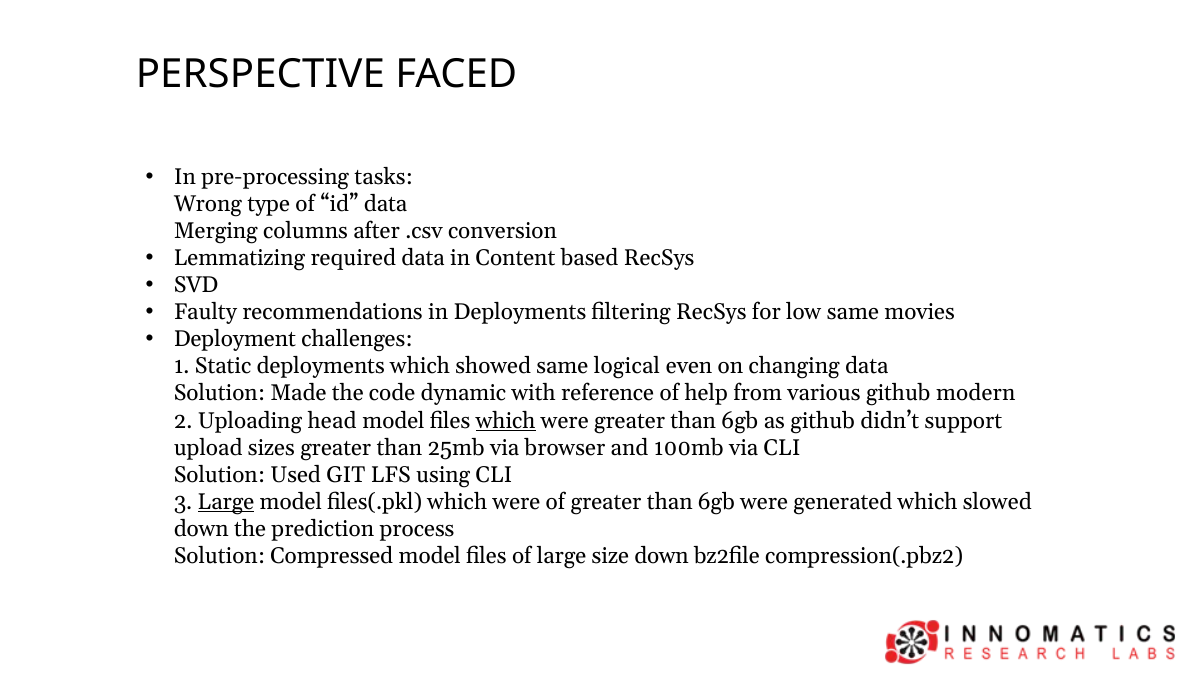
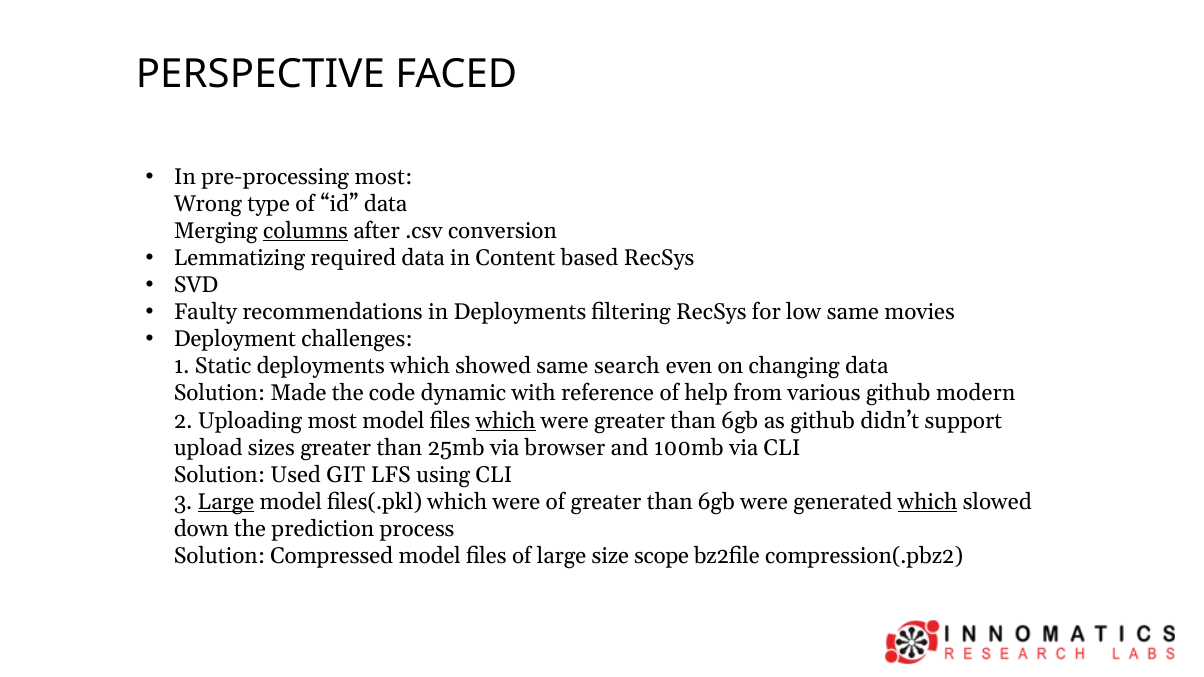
pre-processing tasks: tasks -> most (383, 177)
columns underline: none -> present (305, 231)
logical: logical -> search (627, 367)
Uploading head: head -> most (332, 421)
which underline: none -> present (928, 502)
size down: down -> scope (662, 556)
